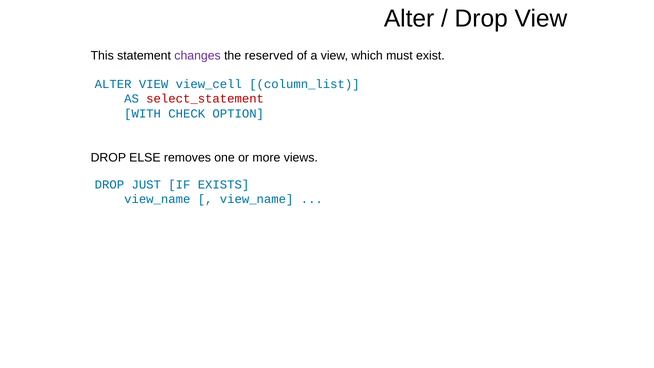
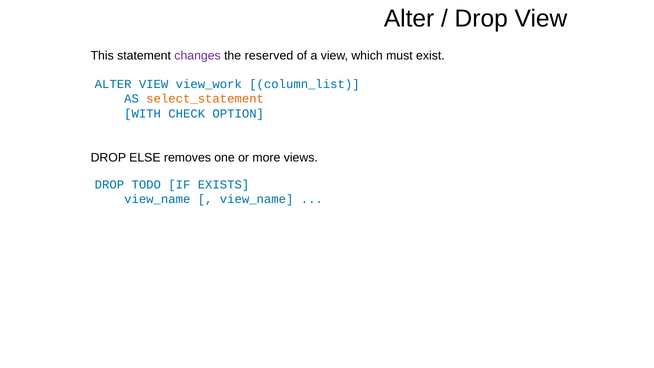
view_cell: view_cell -> view_work (209, 84)
select_statement colour: red -> orange (205, 99)
JUST: JUST -> TODO (146, 184)
